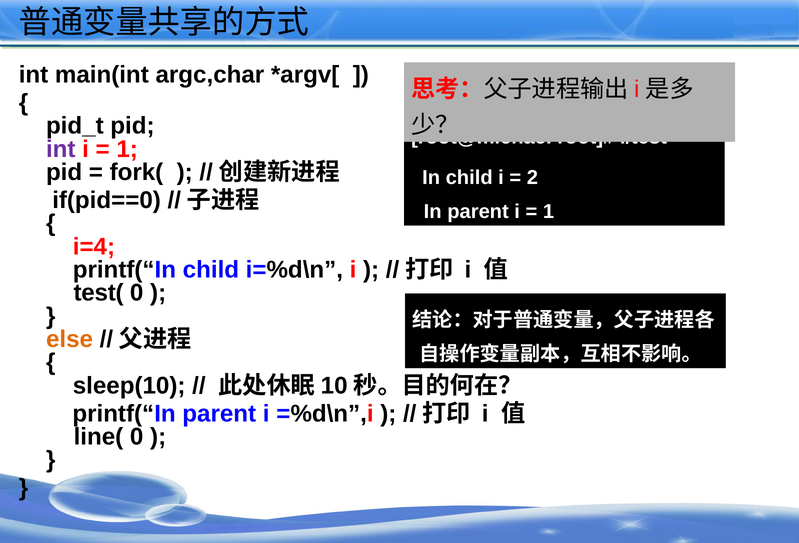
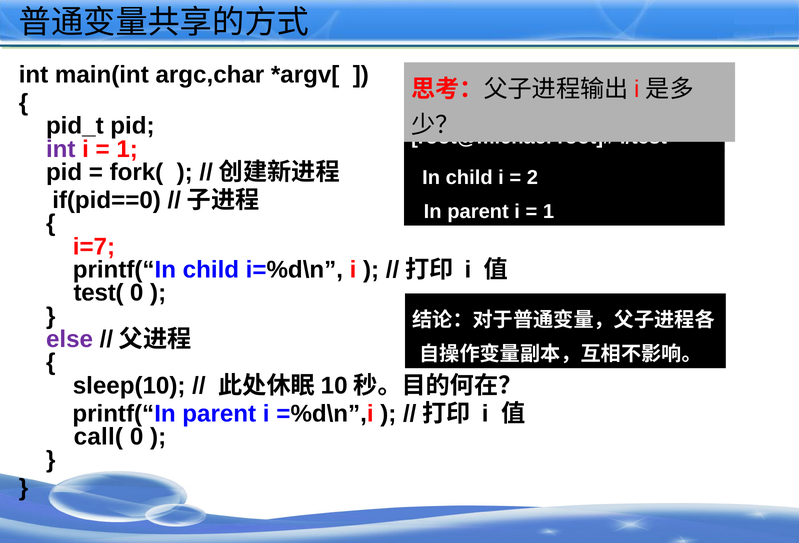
i=4: i=4 -> i=7 (94, 247)
else colour: orange -> purple (70, 340)
line(: line( -> call( (98, 437)
